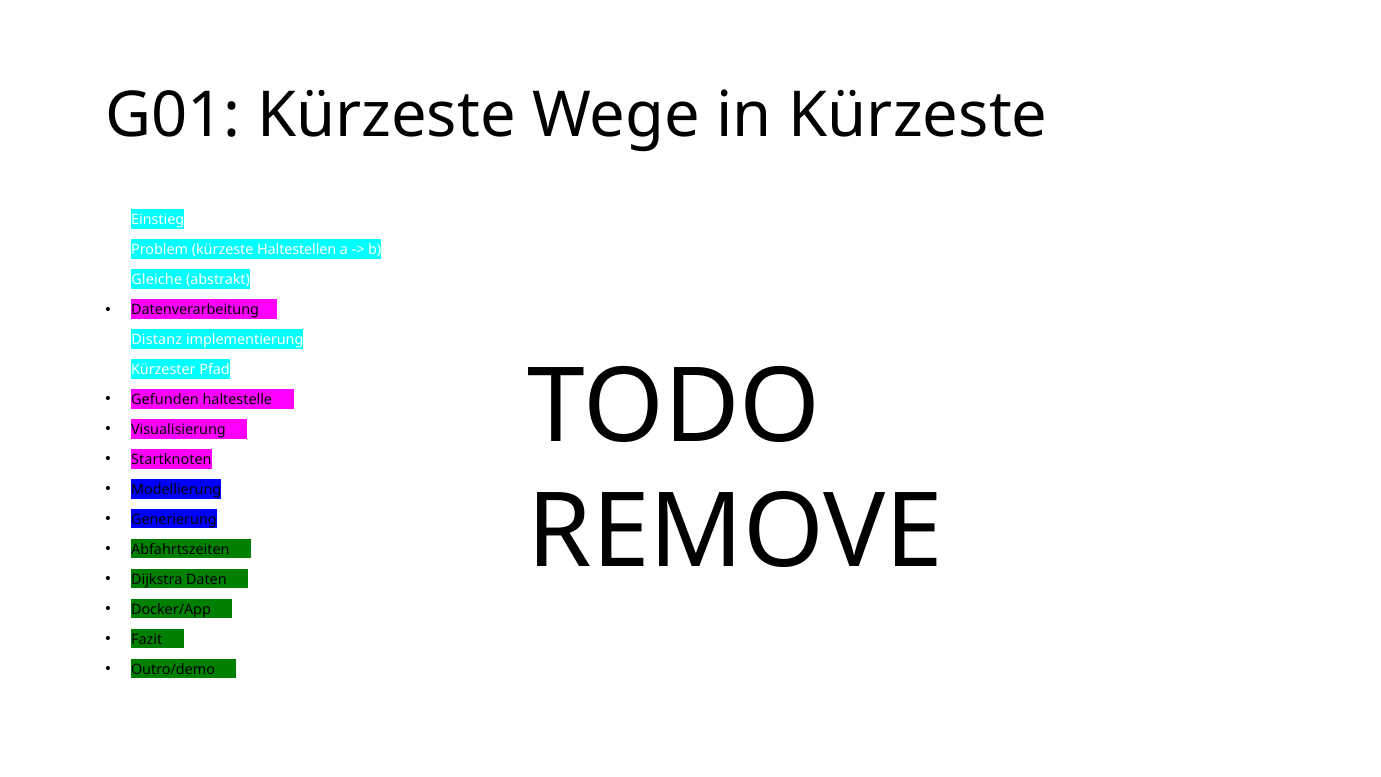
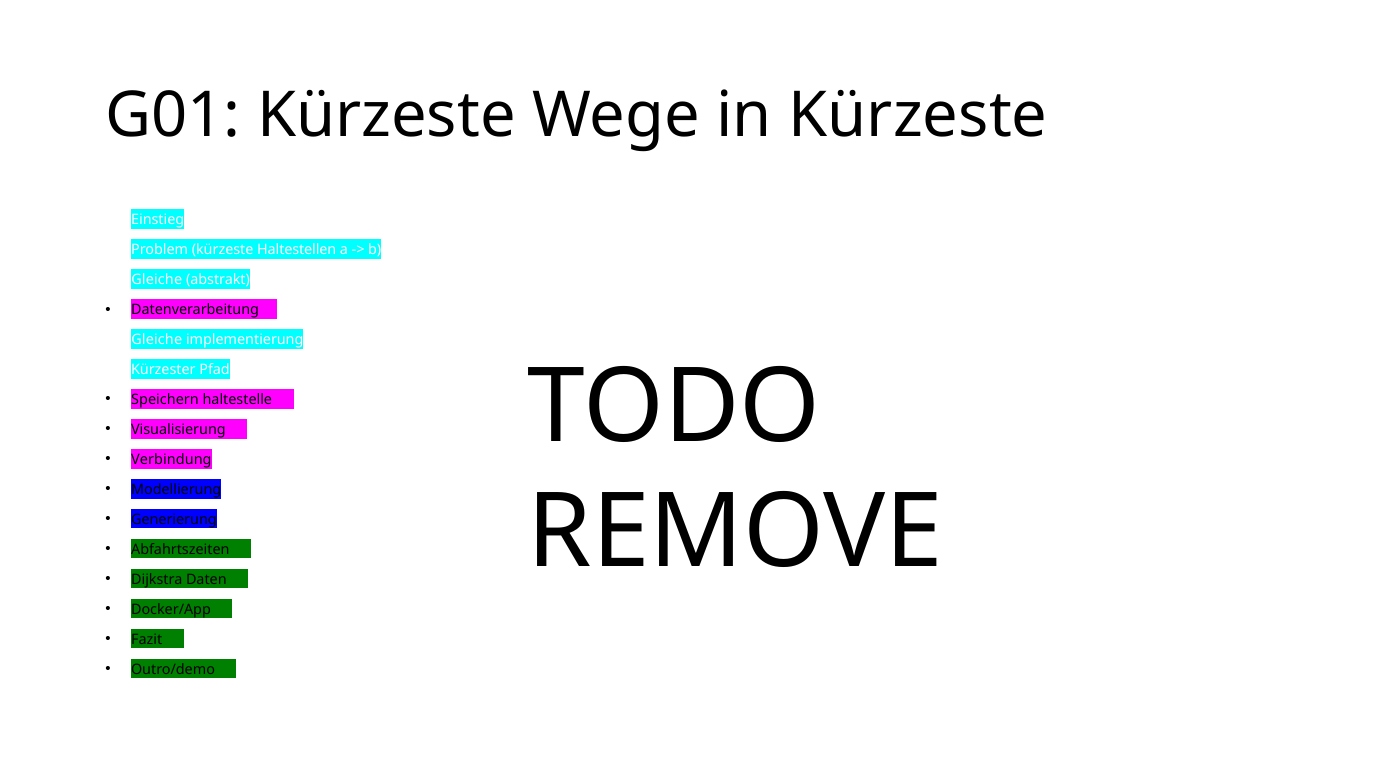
Distanz: Distanz -> Gleiche (157, 340)
Gefunden: Gefunden -> Speichern (165, 399)
Startknoten: Startknoten -> Verbindung (171, 459)
